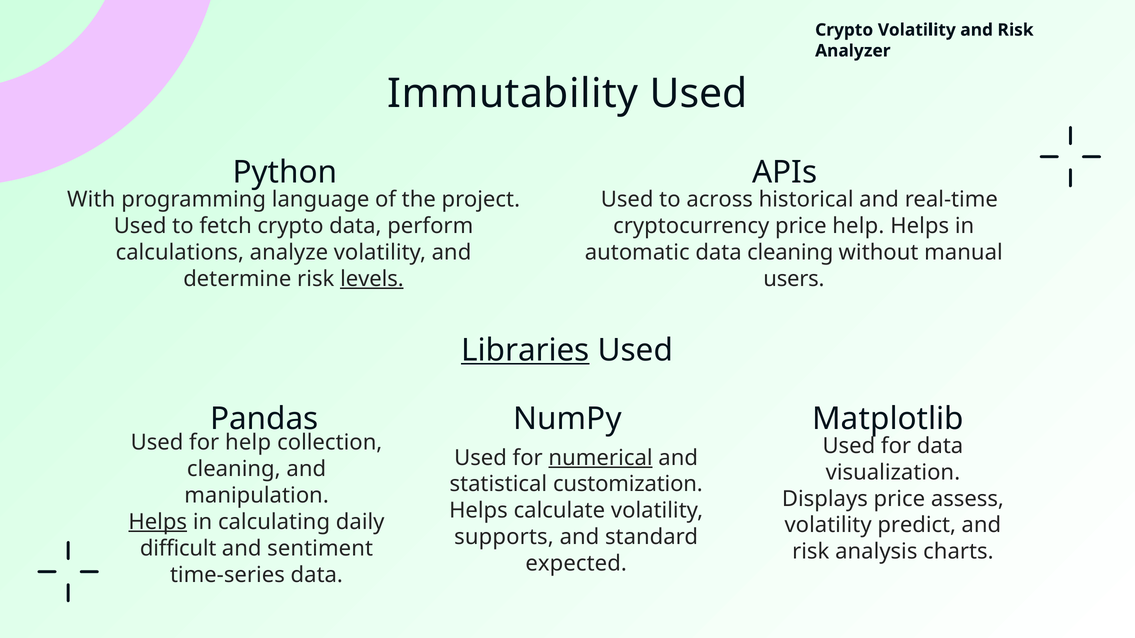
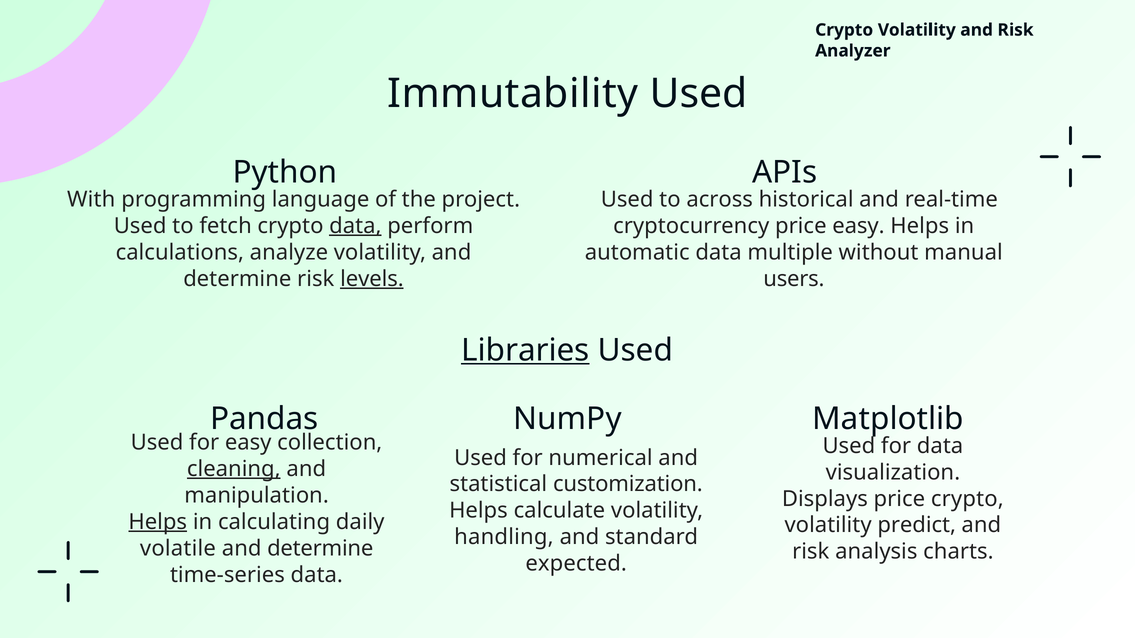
data underline: none -> present (355, 226)
price help: help -> easy (858, 226)
data cleaning: cleaning -> multiple (790, 253)
for help: help -> easy (248, 443)
numerical underline: present -> none (601, 458)
cleaning underline: none -> present (234, 469)
price assess: assess -> crypto (967, 499)
supports: supports -> handling (504, 538)
difficult: difficult -> volatile (178, 549)
sentiment: sentiment -> determine (320, 549)
